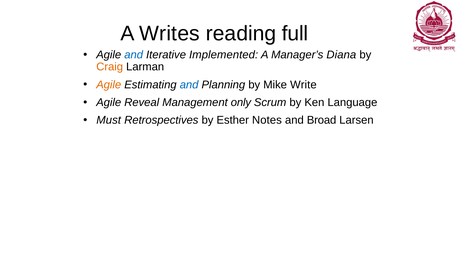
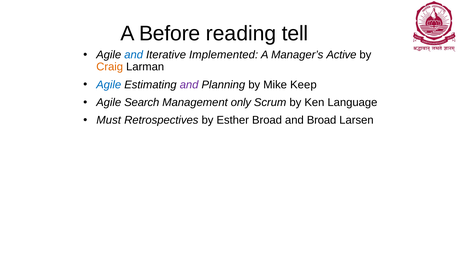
Writes: Writes -> Before (170, 33)
full: full -> tell (295, 33)
Diana: Diana -> Active (341, 55)
Agile colour: orange -> blue (109, 85)
and colour: blue -> purple (189, 85)
Write: Write -> Keep (303, 85)
Reveal: Reveal -> Search (142, 102)
Esther Notes: Notes -> Broad (267, 120)
